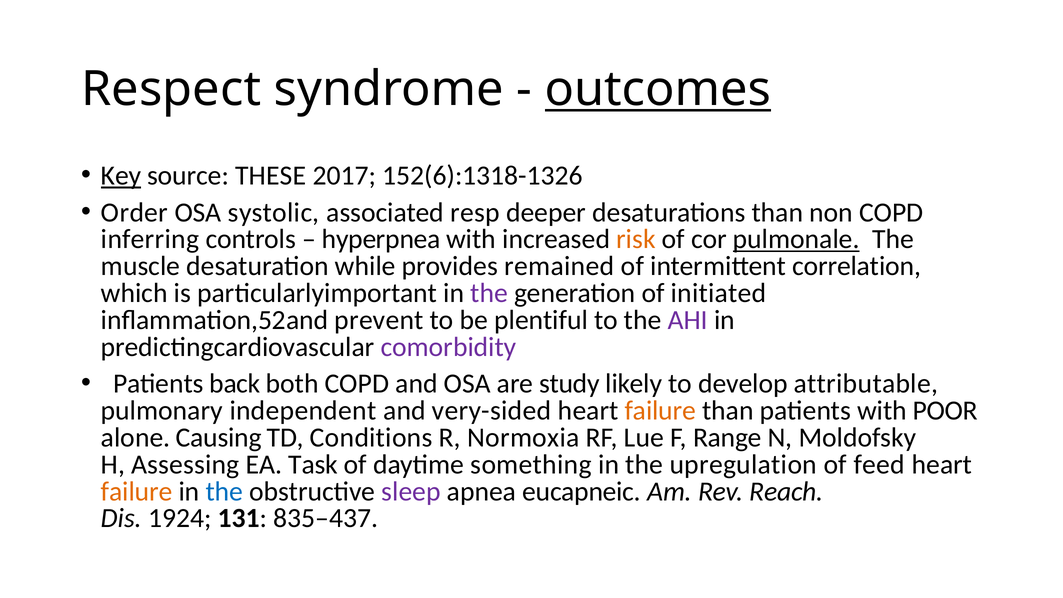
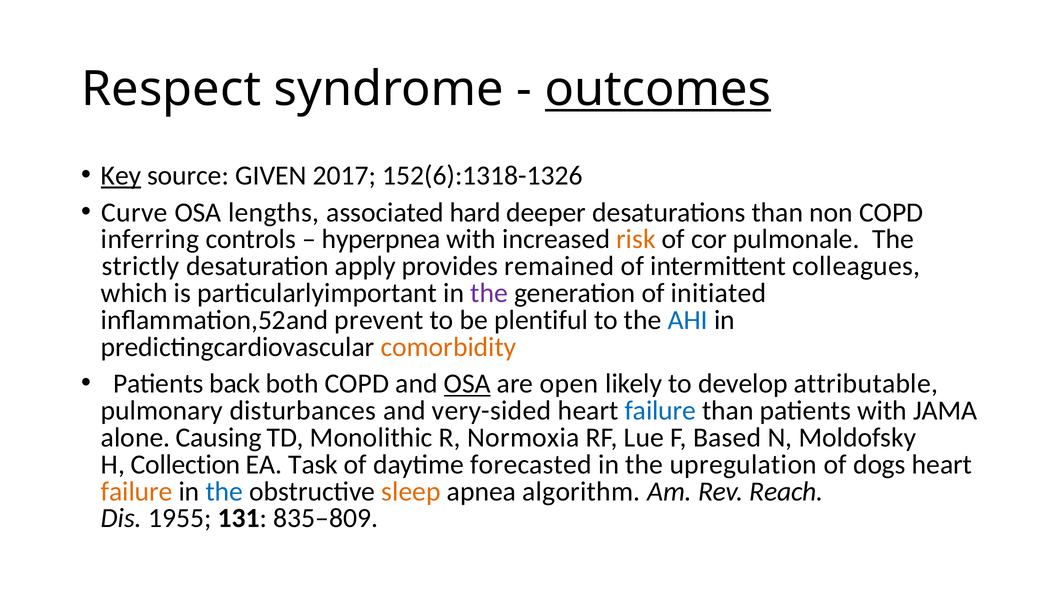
THESE: THESE -> GIVEN (271, 176)
Order: Order -> Curve (134, 212)
systolic: systolic -> lengths (274, 212)
resp: resp -> hard (475, 212)
pulmonale underline: present -> none (796, 239)
muscle: muscle -> strictly (140, 266)
while: while -> apply (365, 266)
correlation: correlation -> colleagues (856, 266)
AHI colour: purple -> blue (688, 320)
comorbidity colour: purple -> orange (449, 347)
OSA underline: none -> present (467, 384)
study: study -> open (569, 384)
independent: independent -> disturbances (303, 411)
failure colour: orange -> blue (660, 411)
POOR: POOR -> JAMA (945, 411)
Conditions: Conditions -> Monolithic (371, 438)
Range: Range -> Based (727, 438)
Assessing: Assessing -> Collection (186, 464)
something: something -> forecasted (531, 464)
feed: feed -> dogs (879, 464)
sleep colour: purple -> orange (411, 491)
eucapneic: eucapneic -> algorithm (581, 491)
1924: 1924 -> 1955 (180, 518)
835–437: 835–437 -> 835–809 (326, 518)
